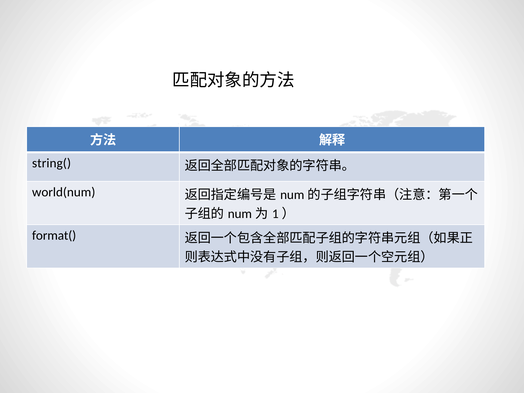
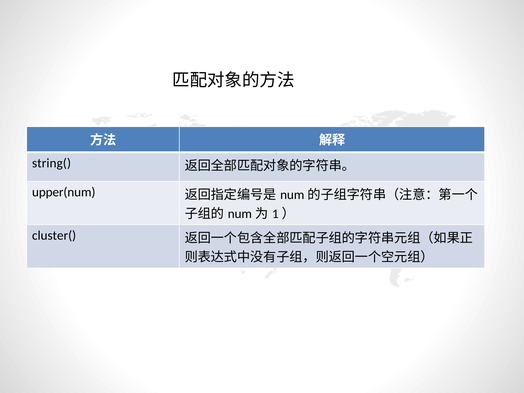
world(num: world(num -> upper(num (64, 192)
format(: format( -> cluster( (54, 235)
